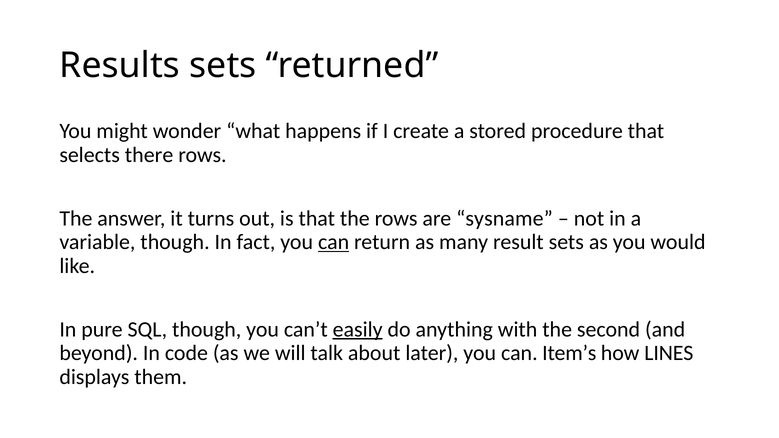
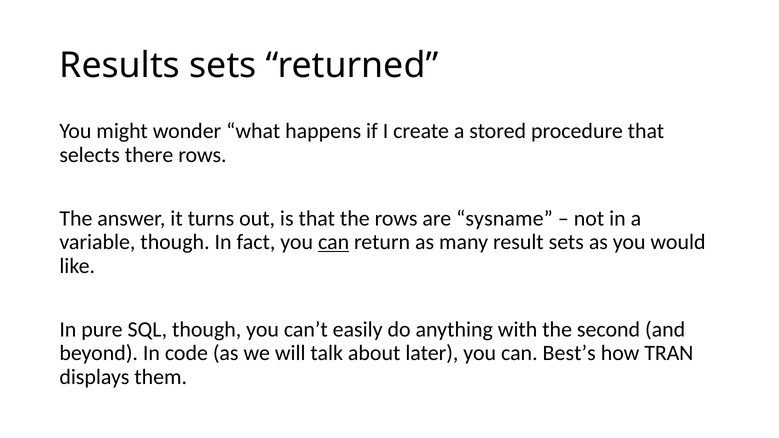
easily underline: present -> none (358, 330)
Item’s: Item’s -> Best’s (569, 353)
LINES: LINES -> TRAN (669, 353)
